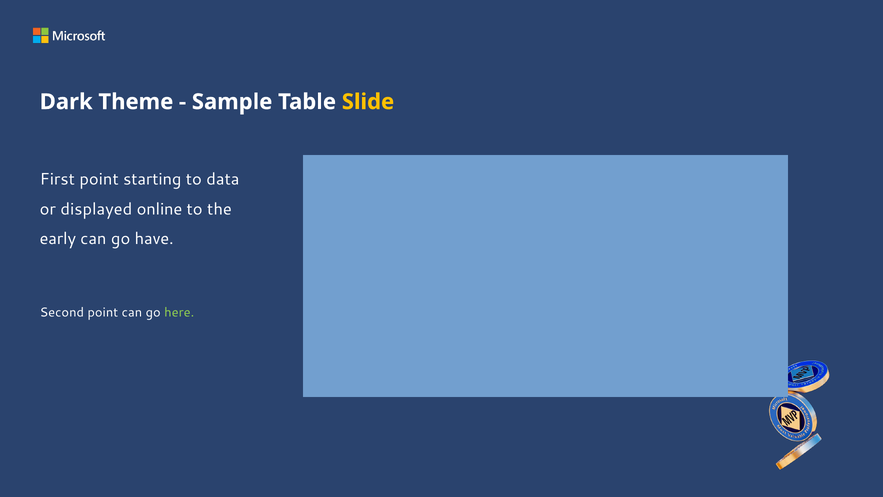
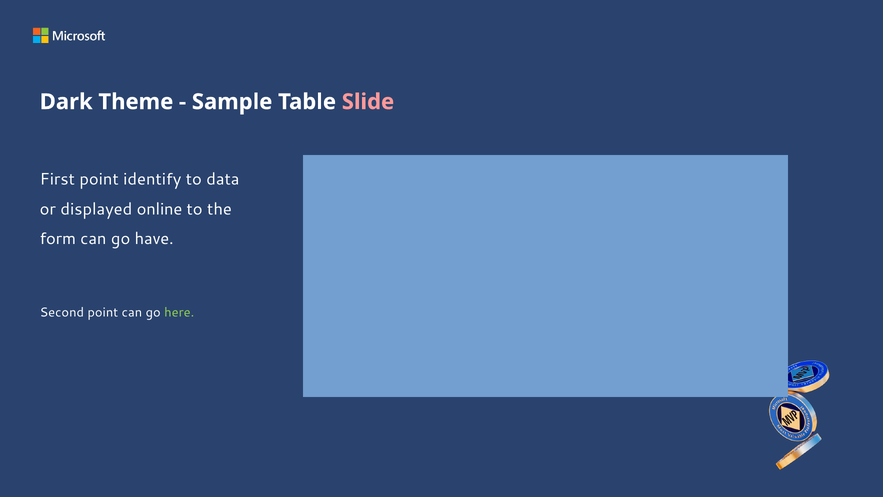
Slide colour: yellow -> pink (368, 102)
starting: starting -> identify (152, 179)
early: early -> form (58, 239)
